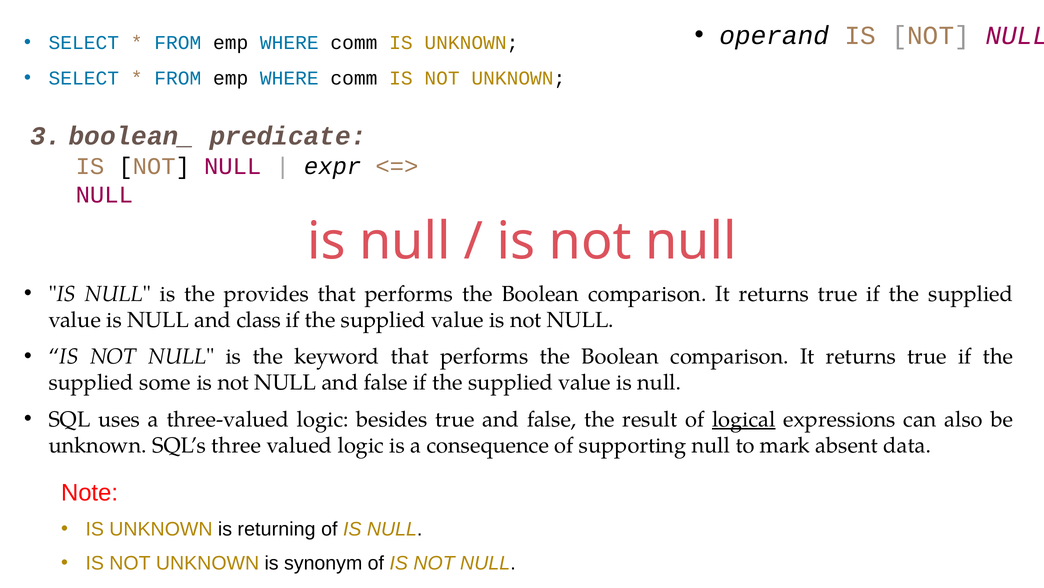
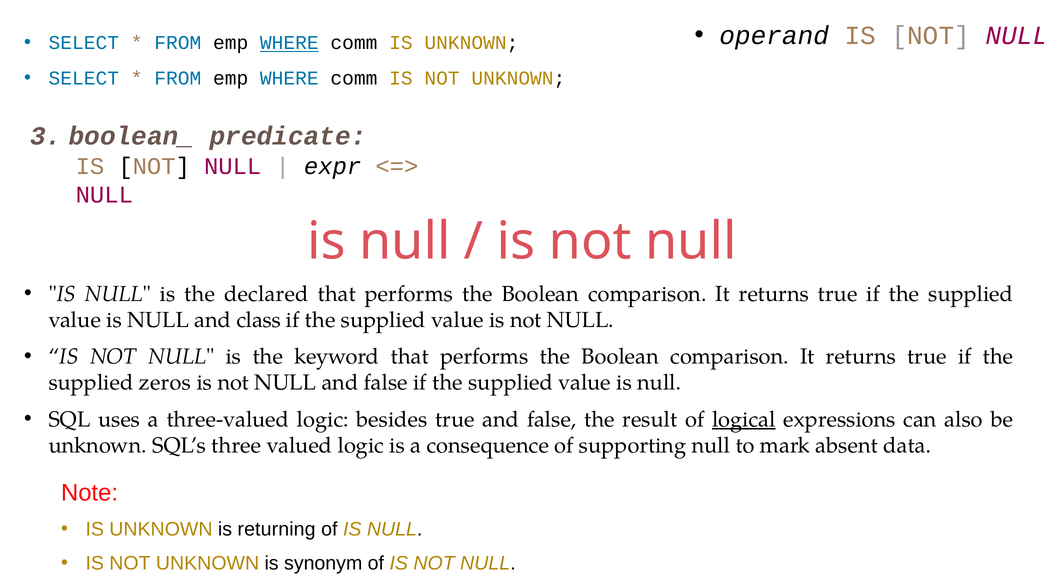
WHERE underline: none -> present (289, 43)
provides: provides -> declared (266, 294)
some: some -> zeros (165, 382)
